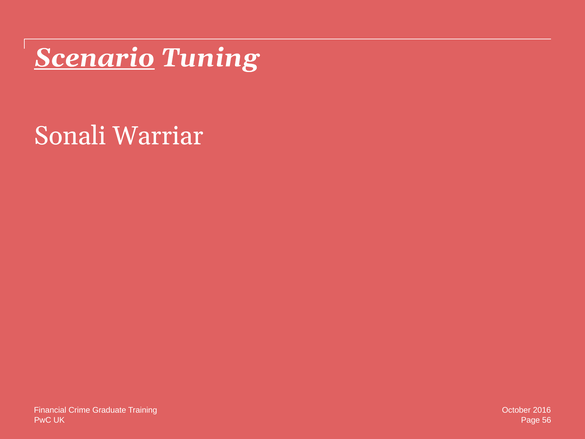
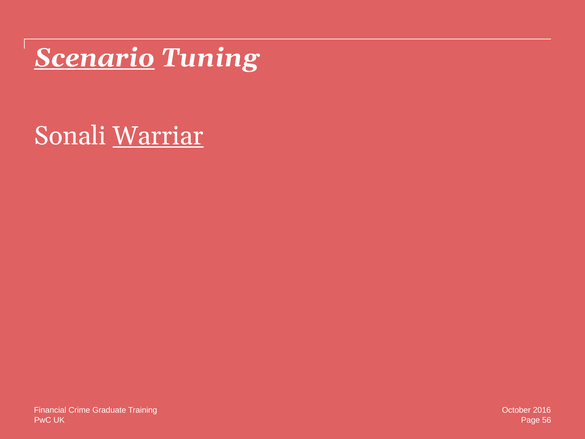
Warriar underline: none -> present (158, 136)
